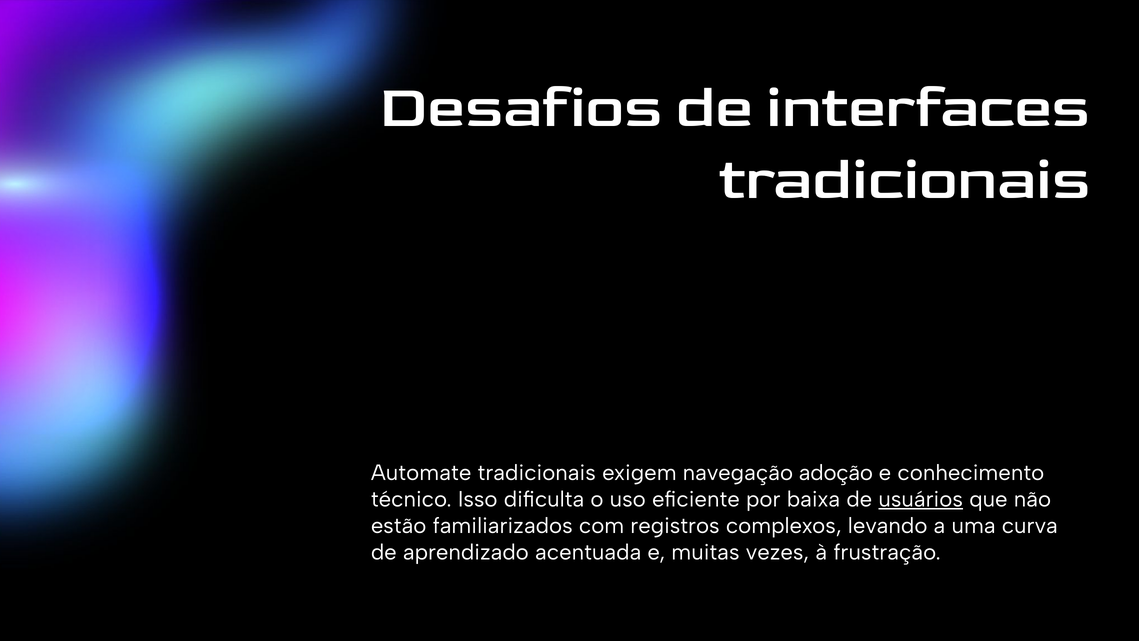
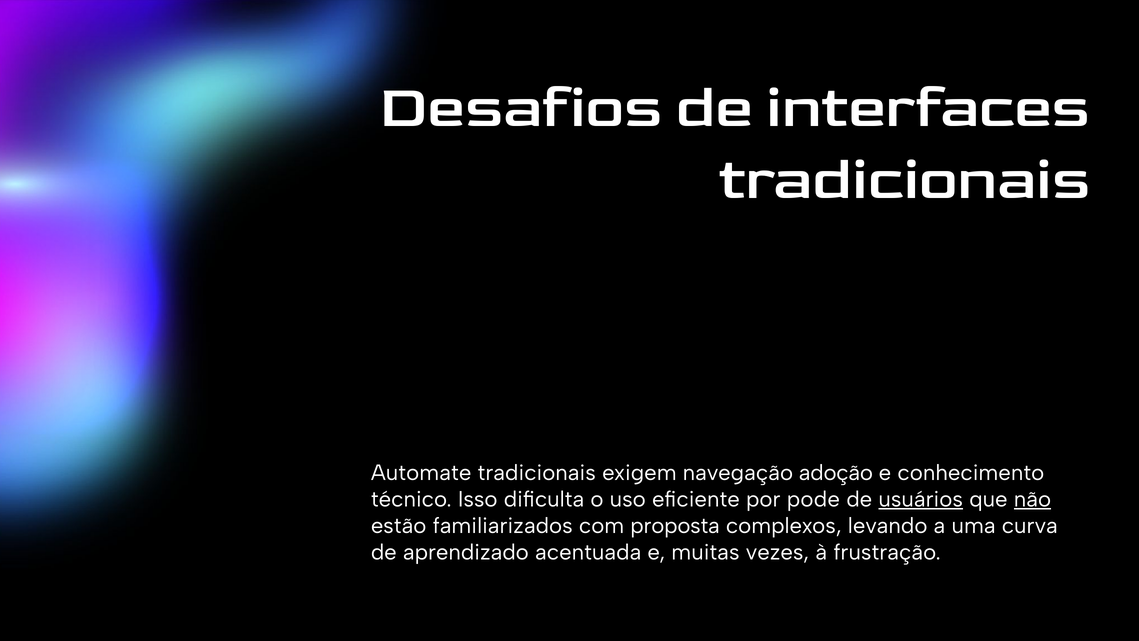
baixa: baixa -> pode (813, 499)
não underline: none -> present (1032, 499)
registros: registros -> proposta (675, 526)
